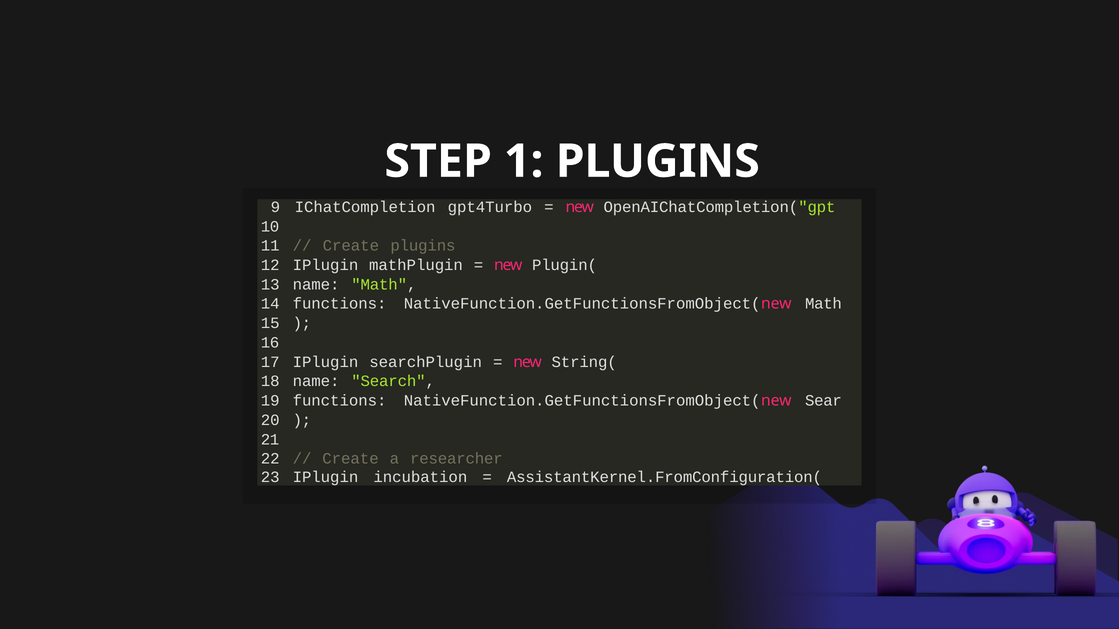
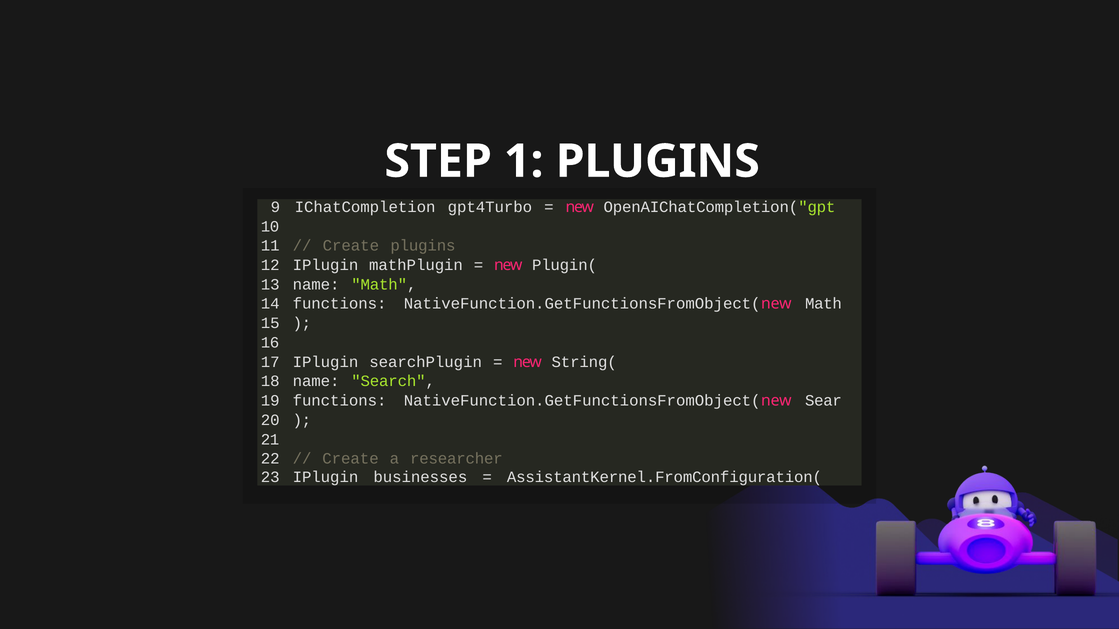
incubation: incubation -> businesses (420, 477)
